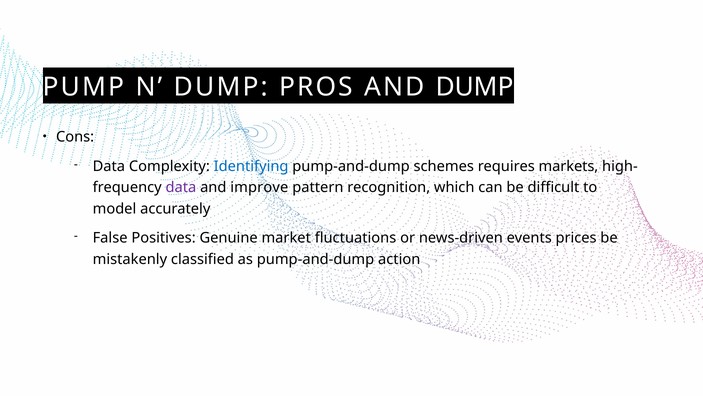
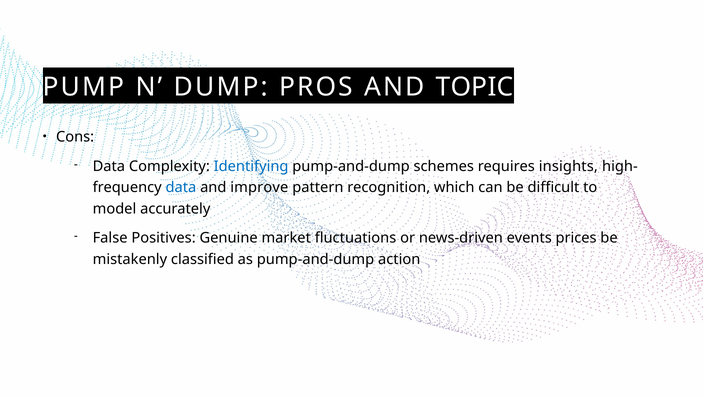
AND DUMP: DUMP -> TOPIC (475, 87)
markets: markets -> insights (568, 166)
data colour: purple -> blue (181, 187)
